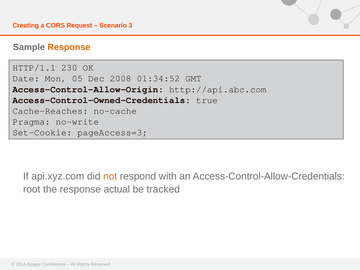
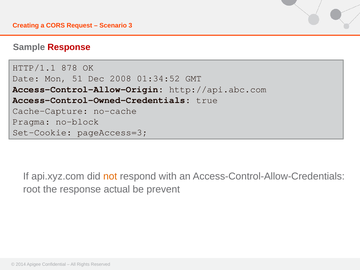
Response colour: orange -> red (69, 47)
230: 230 -> 878 (69, 68)
05: 05 -> 51 (77, 79)
Cache-Reaches: Cache-Reaches -> Cache-Capture (50, 111)
no-write: no-write -> no-block (77, 122)
tracked: tracked -> prevent (163, 189)
